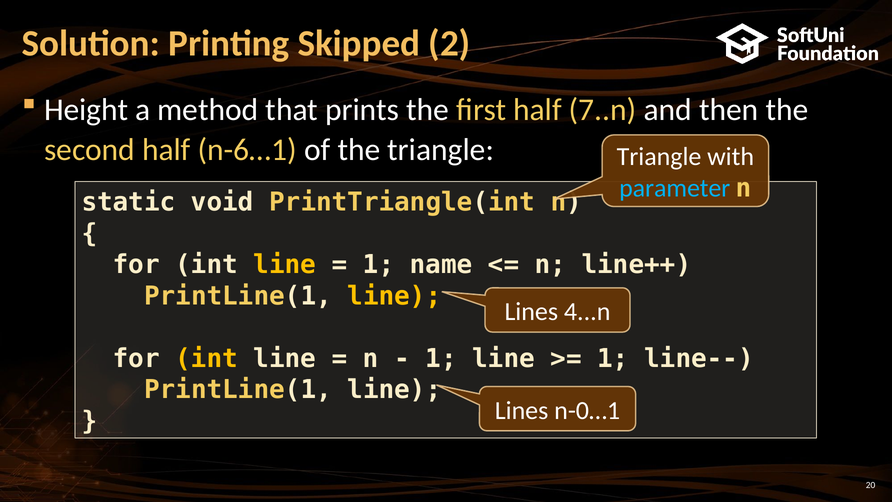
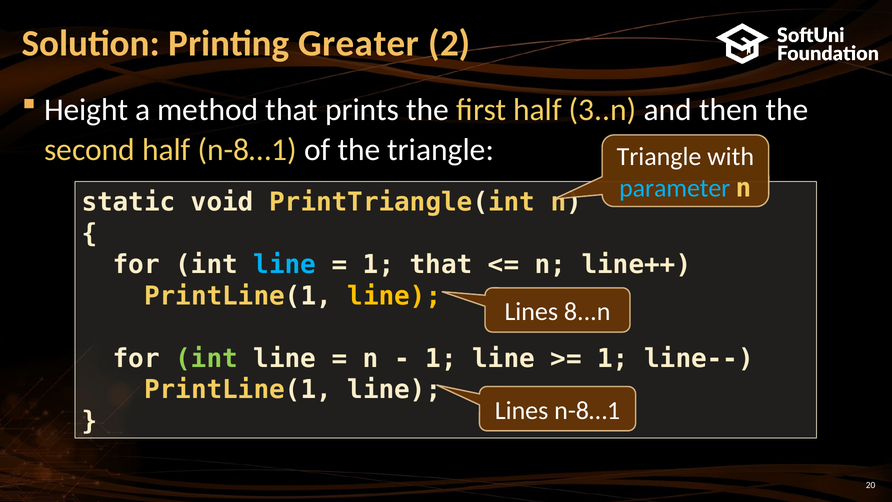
Skipped: Skipped -> Greater (359, 43)
7..n: 7..n -> 3..n (603, 110)
half n-6…1: n-6…1 -> n-8…1 (247, 150)
line colour: yellow -> light blue (285, 265)
1 name: name -> that (441, 265)
4...n: 4...n -> 8...n (587, 312)
int colour: yellow -> light green (207, 358)
Lines n-0…1: n-0…1 -> n-8…1 (587, 410)
